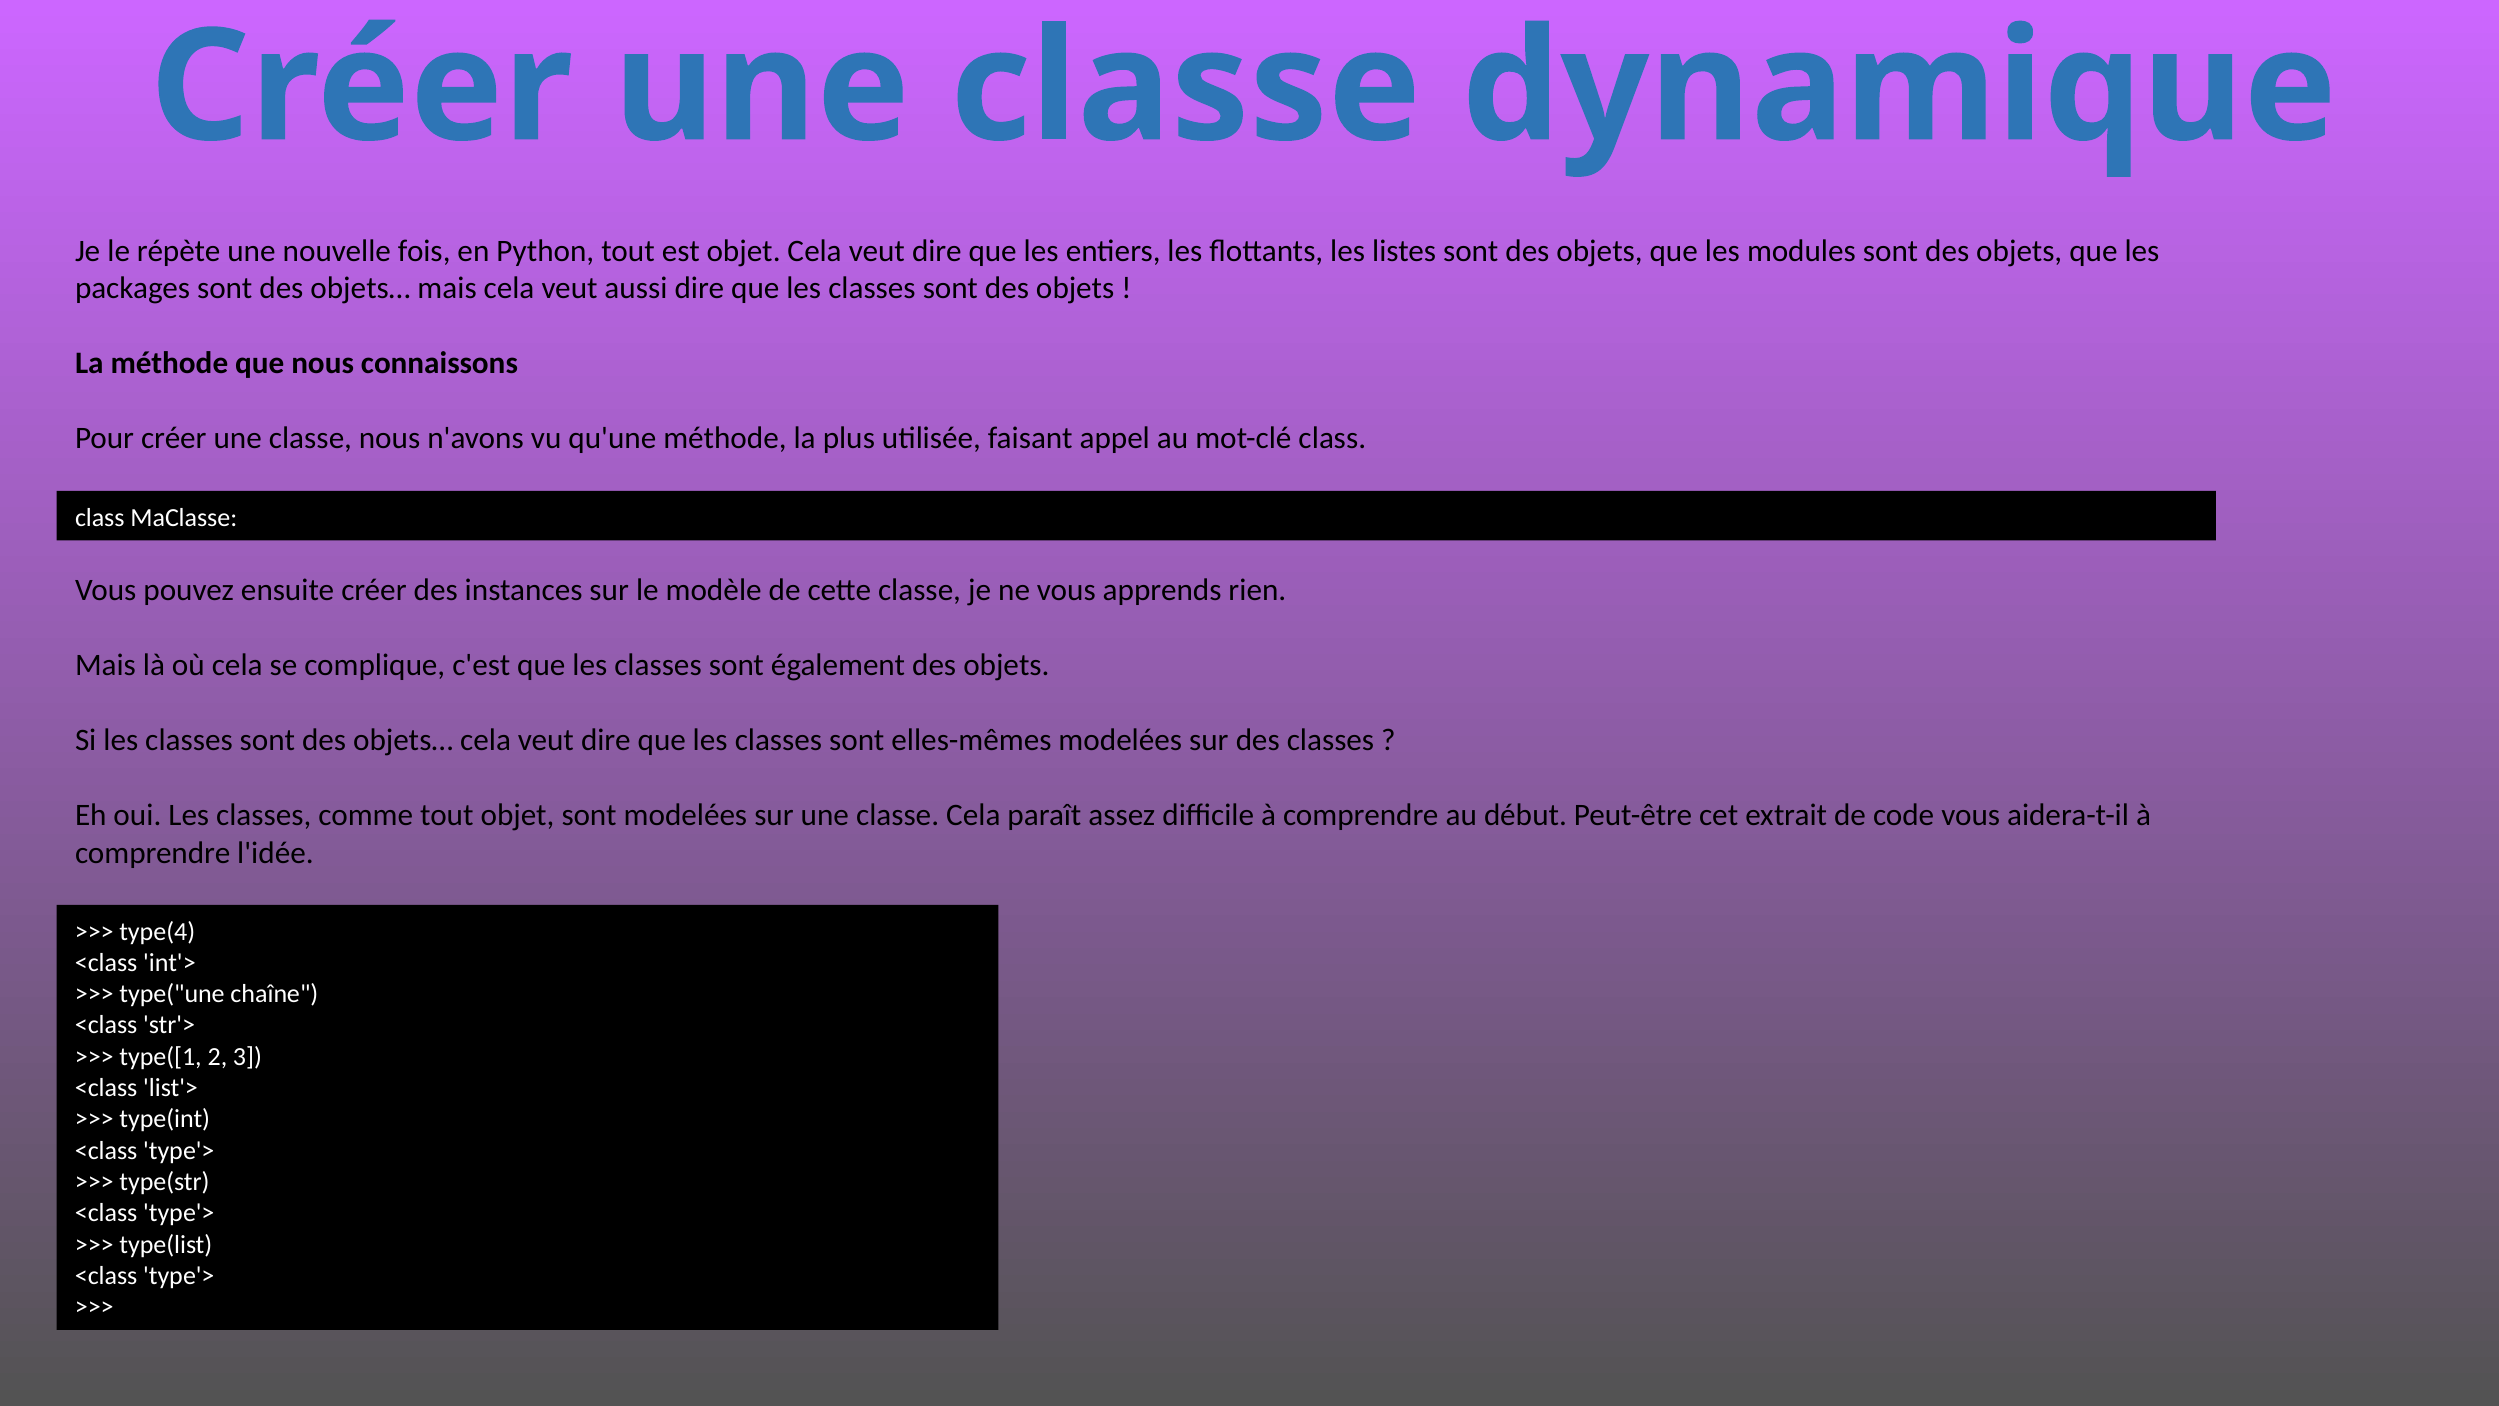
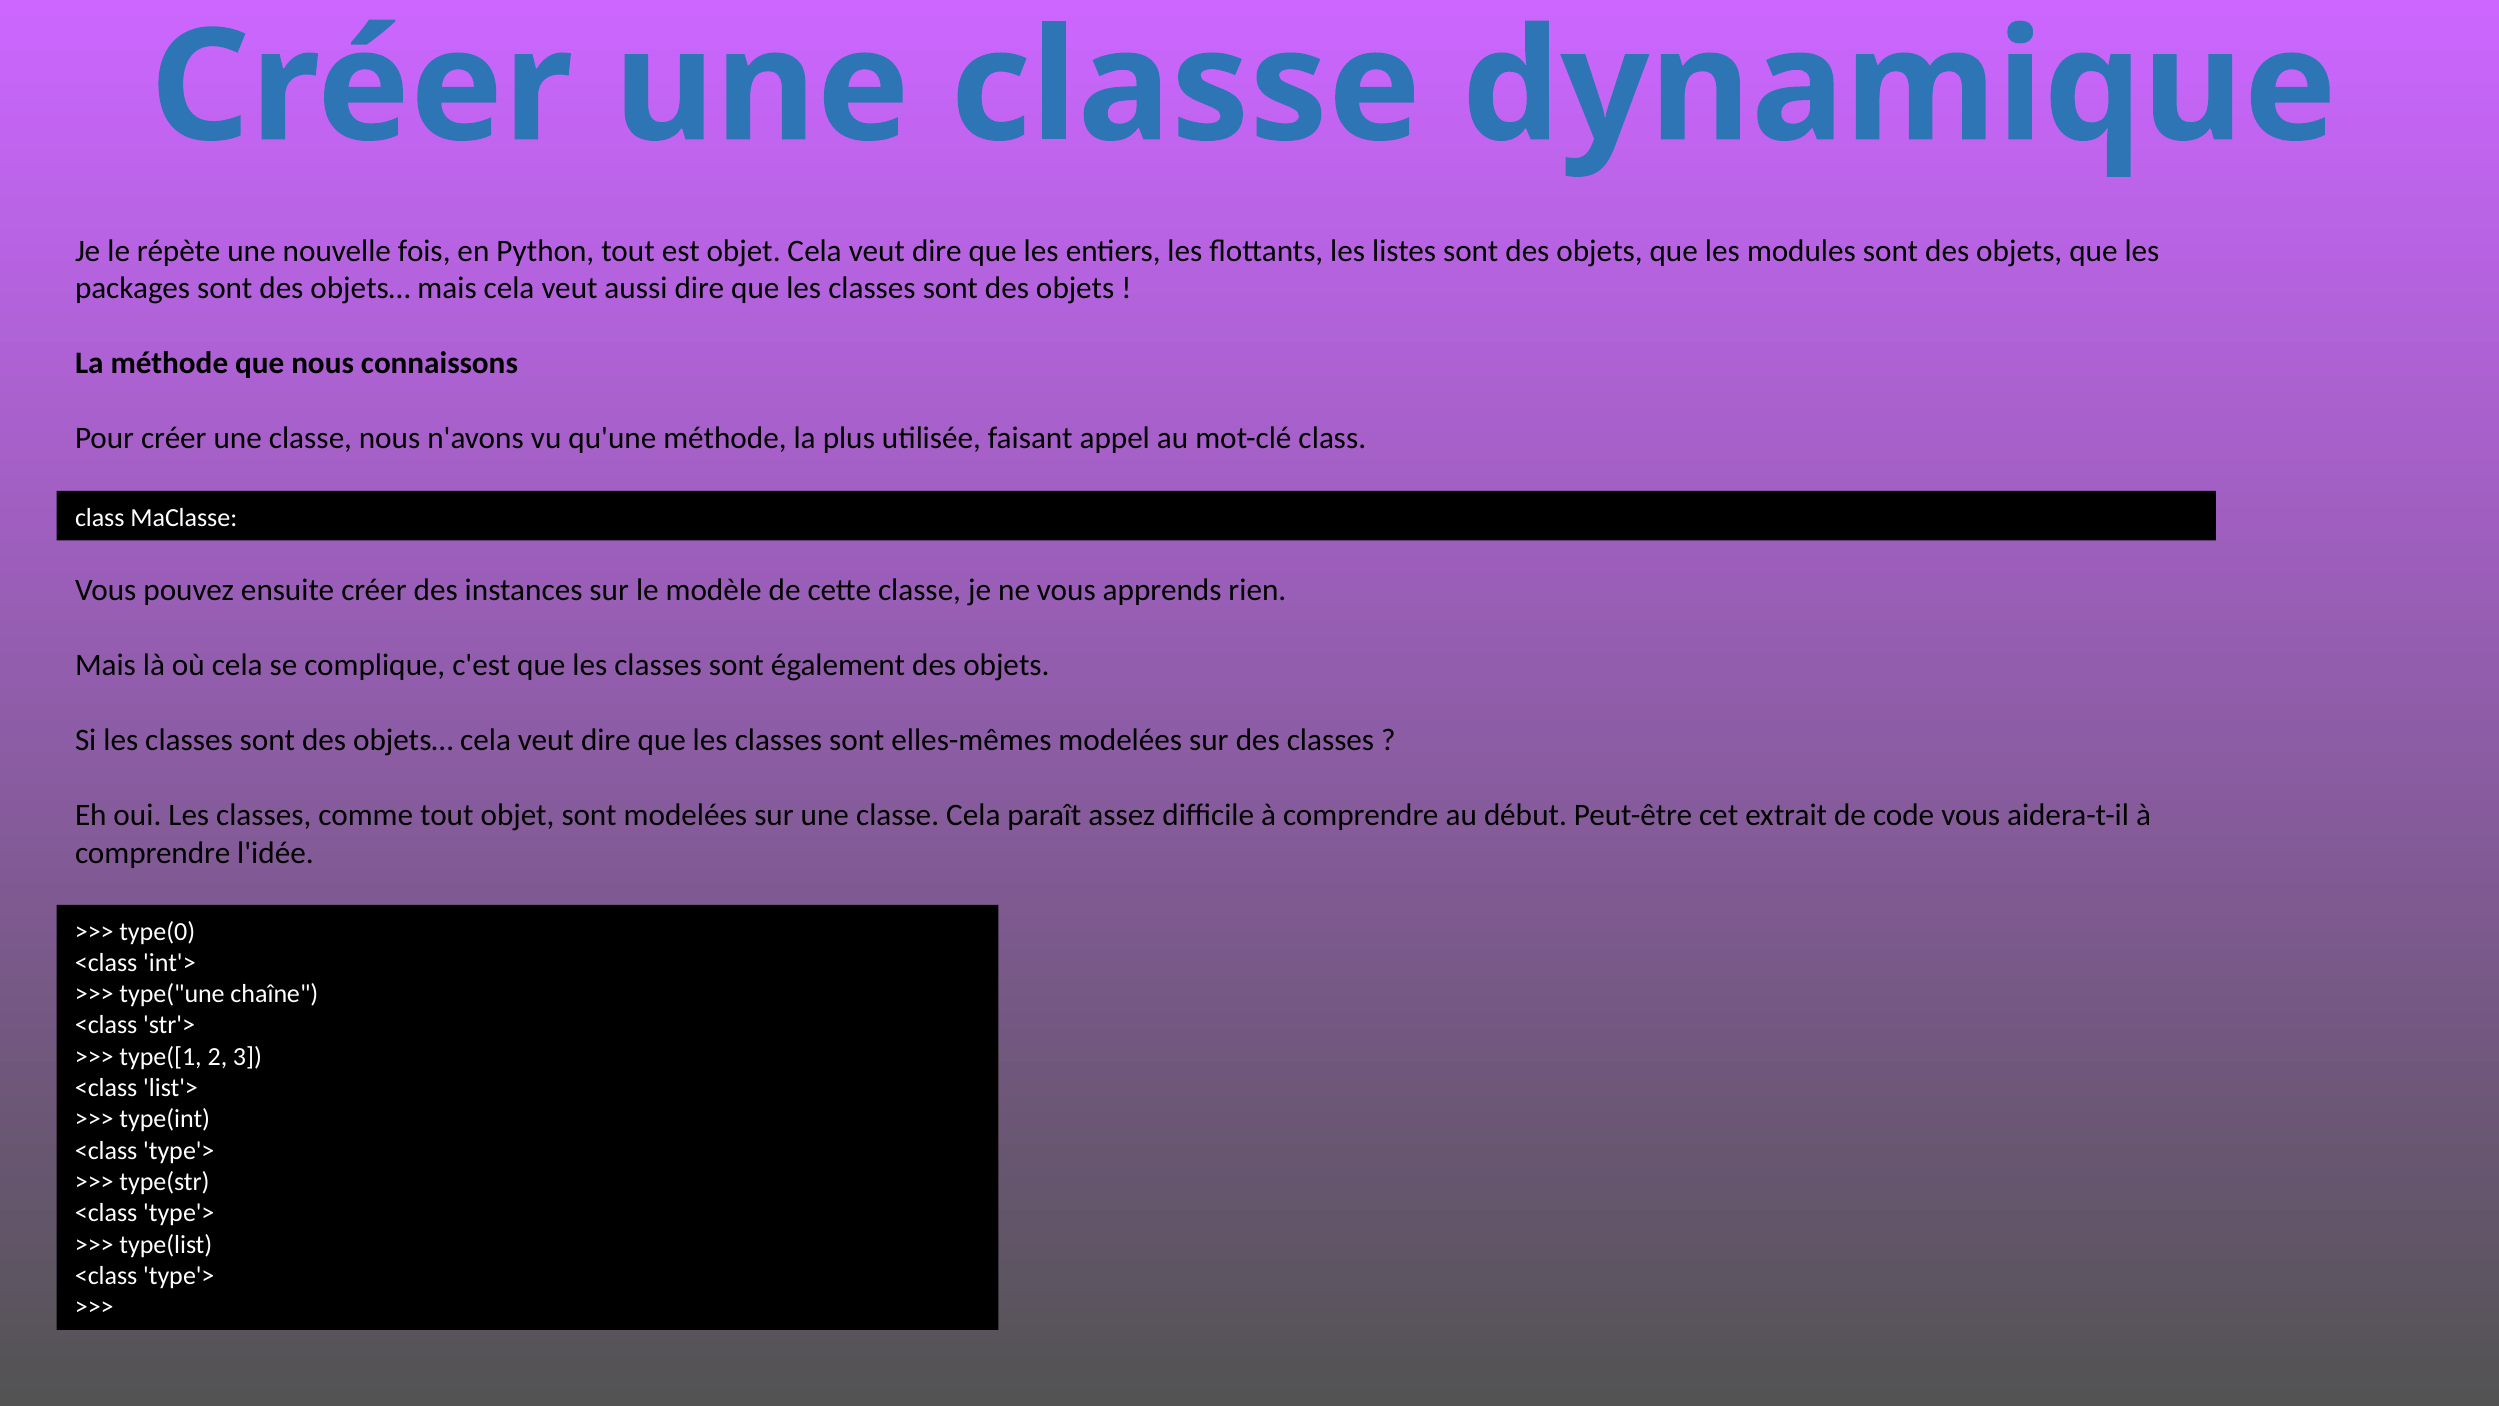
type(4: type(4 -> type(0 (157, 931)
